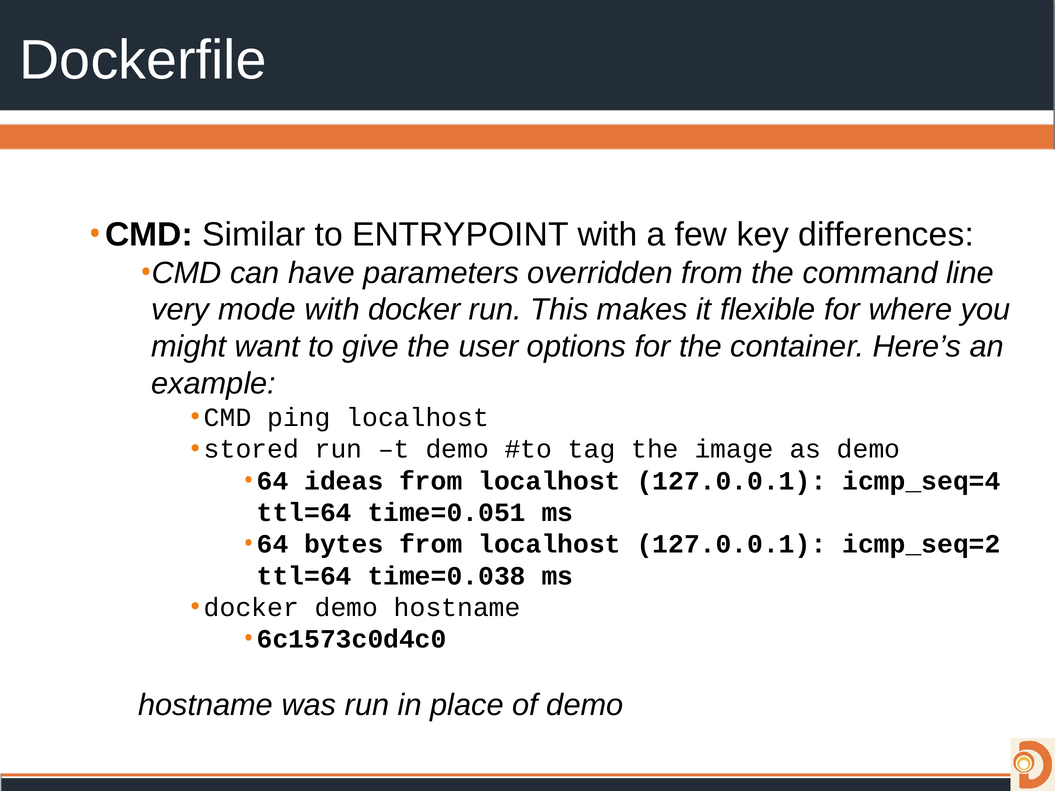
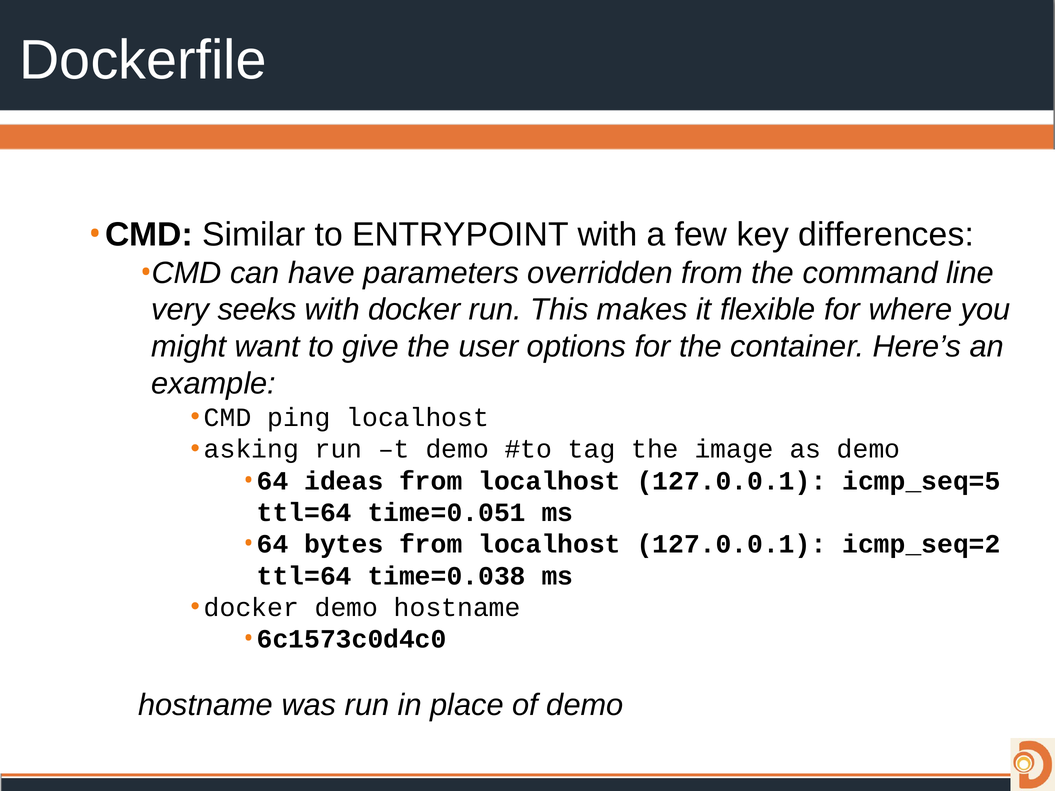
mode: mode -> seeks (257, 310)
stored: stored -> asking (251, 449)
icmp_seq=4: icmp_seq=4 -> icmp_seq=5 (921, 481)
